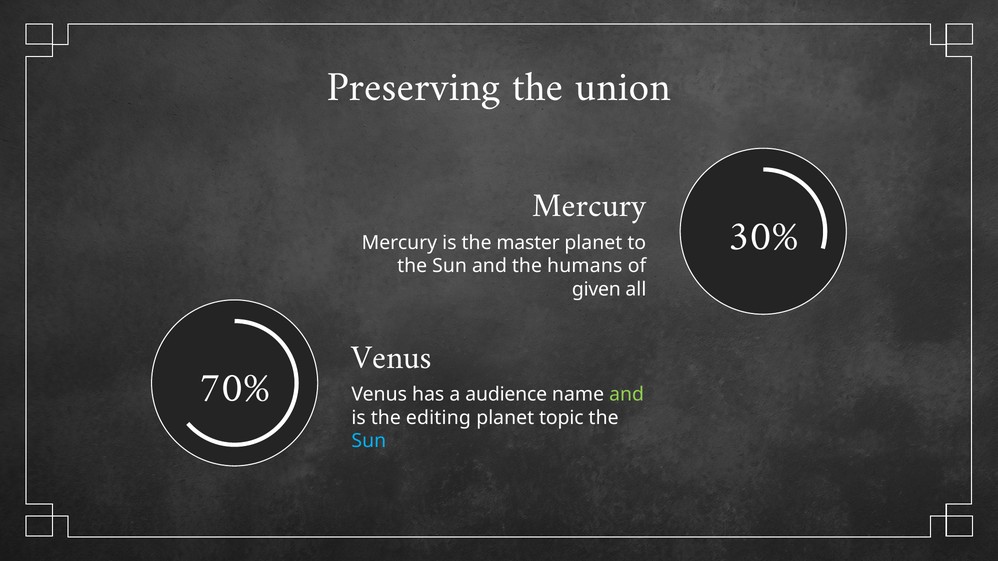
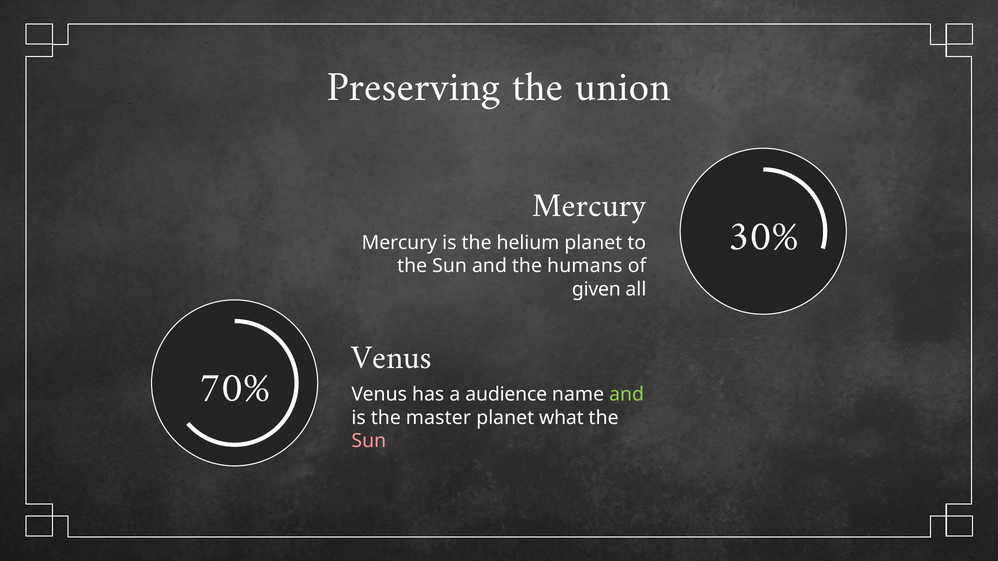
master: master -> helium (528, 243)
editing: editing -> master (438, 418)
topic: topic -> what (561, 418)
Sun colour: light blue -> pink (369, 441)
